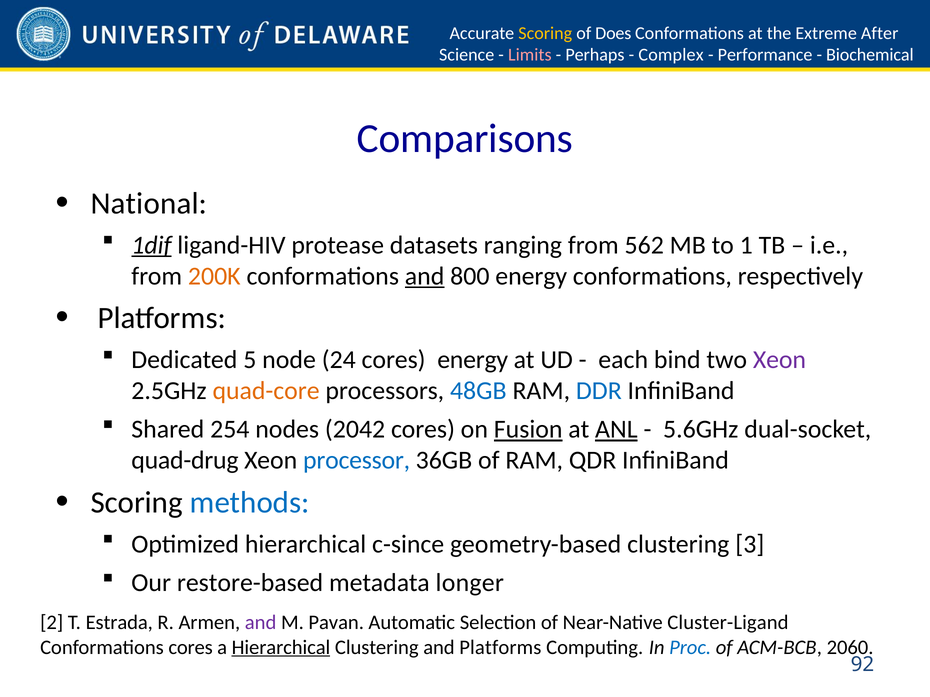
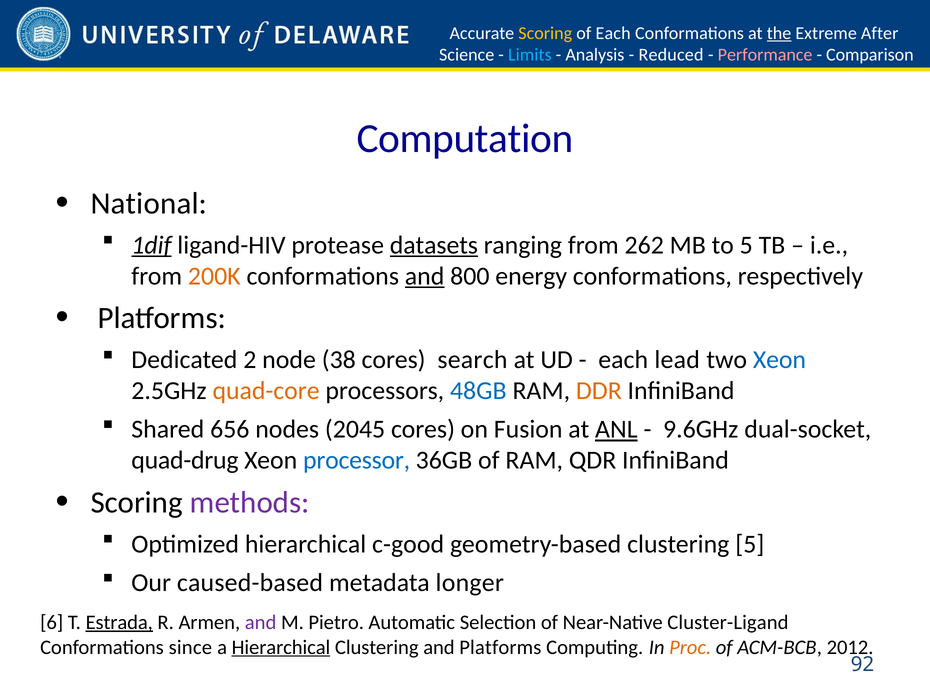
of Does: Does -> Each (613, 33)
the underline: none -> present (779, 33)
Limits colour: pink -> light blue (530, 55)
Perhaps: Perhaps -> Analysis (595, 55)
Complex: Complex -> Reduced (671, 55)
Performance colour: white -> pink (765, 55)
Biochemical: Biochemical -> Comparison (870, 55)
Comparisons: Comparisons -> Computation (465, 138)
datasets underline: none -> present (434, 245)
562: 562 -> 262 (644, 245)
to 1: 1 -> 5 (746, 245)
5: 5 -> 2 (250, 360)
24: 24 -> 38 (339, 360)
cores energy: energy -> search (472, 360)
bind: bind -> lead (677, 360)
Xeon colour: purple -> blue (779, 360)
DDR colour: blue -> orange (599, 391)
254: 254 -> 656 (230, 430)
2042: 2042 -> 2045 (355, 430)
Fusion underline: present -> none (528, 430)
5.6GHz: 5.6GHz -> 9.6GHz (701, 430)
methods colour: blue -> purple (250, 503)
c-since: c-since -> c-good (408, 544)
clustering 3: 3 -> 5 (750, 544)
restore-based: restore-based -> caused-based (250, 583)
2: 2 -> 6 (52, 623)
Estrada underline: none -> present (119, 623)
Pavan: Pavan -> Pietro (336, 623)
Conformations cores: cores -> since (190, 648)
Proc colour: blue -> orange (690, 648)
2060: 2060 -> 2012 (850, 648)
